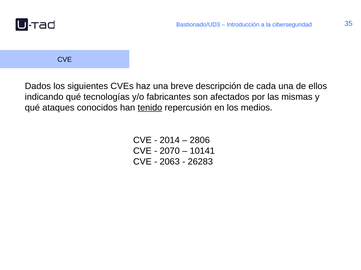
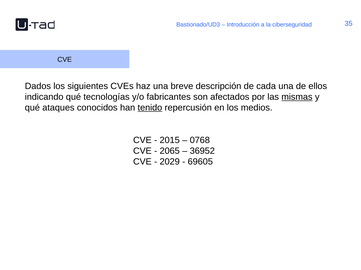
mismas underline: none -> present (297, 97)
2014: 2014 -> 2015 (170, 140)
2806: 2806 -> 0768 (200, 140)
2070: 2070 -> 2065 (170, 151)
10141: 10141 -> 36952 (202, 151)
2063: 2063 -> 2029 (170, 162)
26283: 26283 -> 69605 (200, 162)
